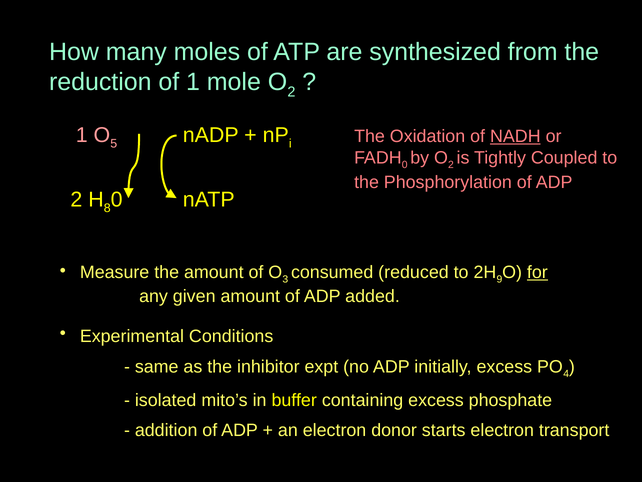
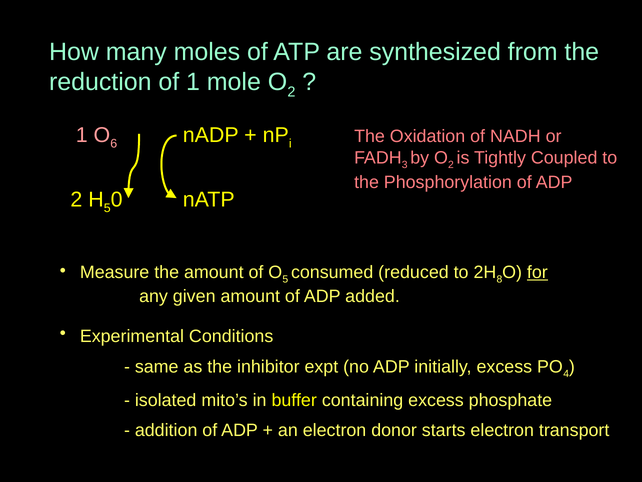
5: 5 -> 6 (114, 144)
NADH underline: present -> none (515, 136)
0: 0 -> 3 (405, 165)
8: 8 -> 5 (107, 208)
3: 3 -> 5 (285, 279)
9: 9 -> 8 (499, 279)
